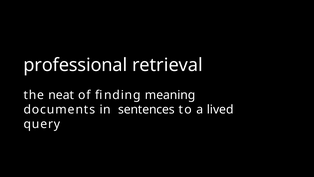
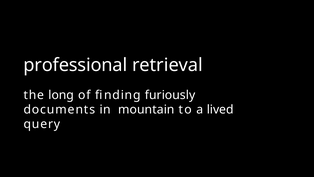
neat: neat -> long (61, 95)
meaning: meaning -> furiously (170, 95)
sentences: sentences -> mountain (146, 109)
